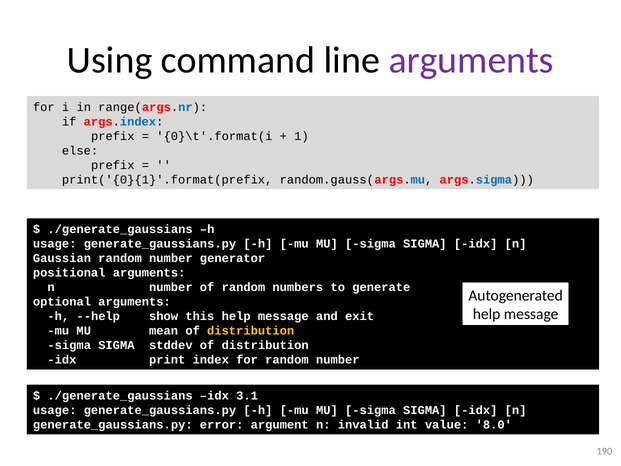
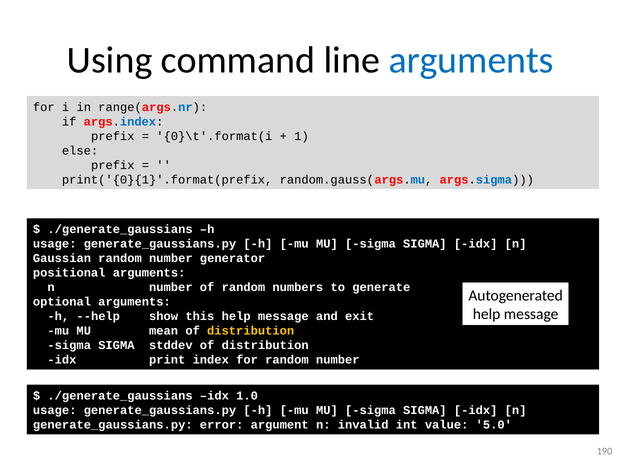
arguments colour: purple -> blue (471, 60)
3.1: 3.1 -> 1.0 (247, 396)
8.0: 8.0 -> 5.0 (494, 425)
